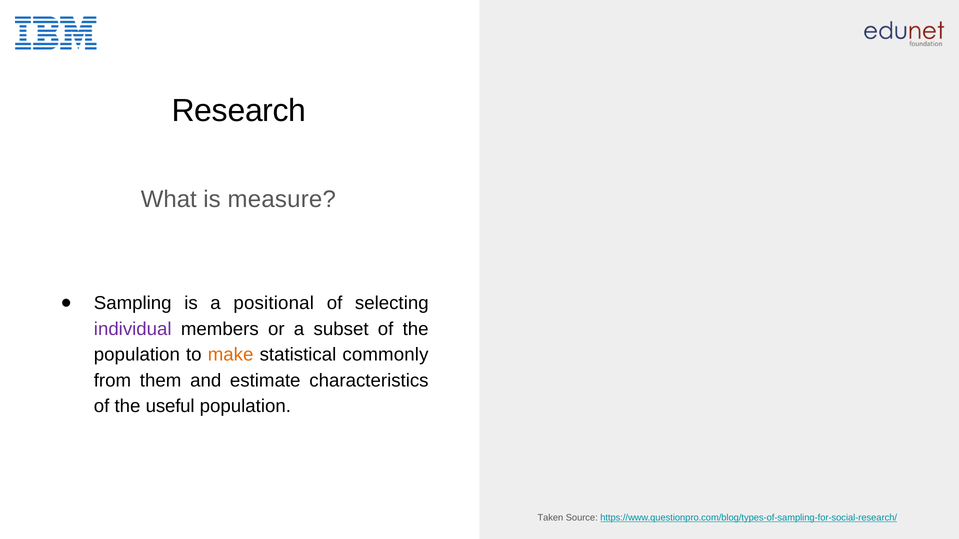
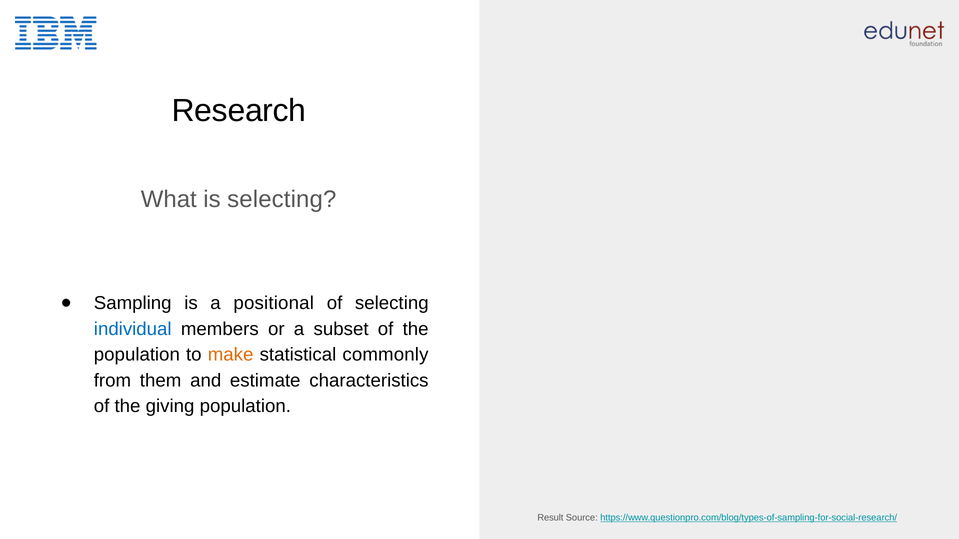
is measure: measure -> selecting (282, 200)
individual colour: purple -> blue (133, 329)
useful: useful -> giving (170, 406)
Taken: Taken -> Result (550, 518)
